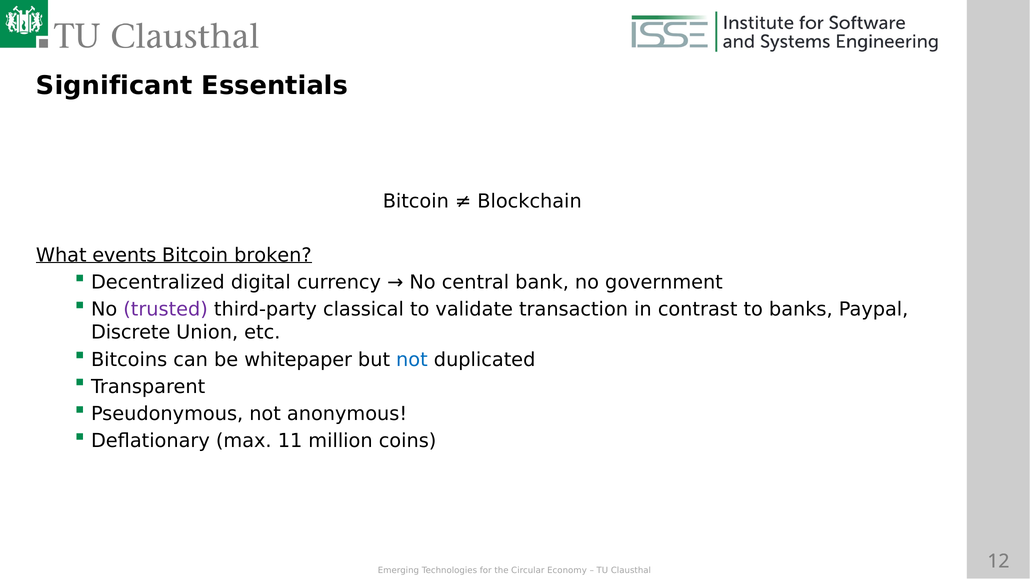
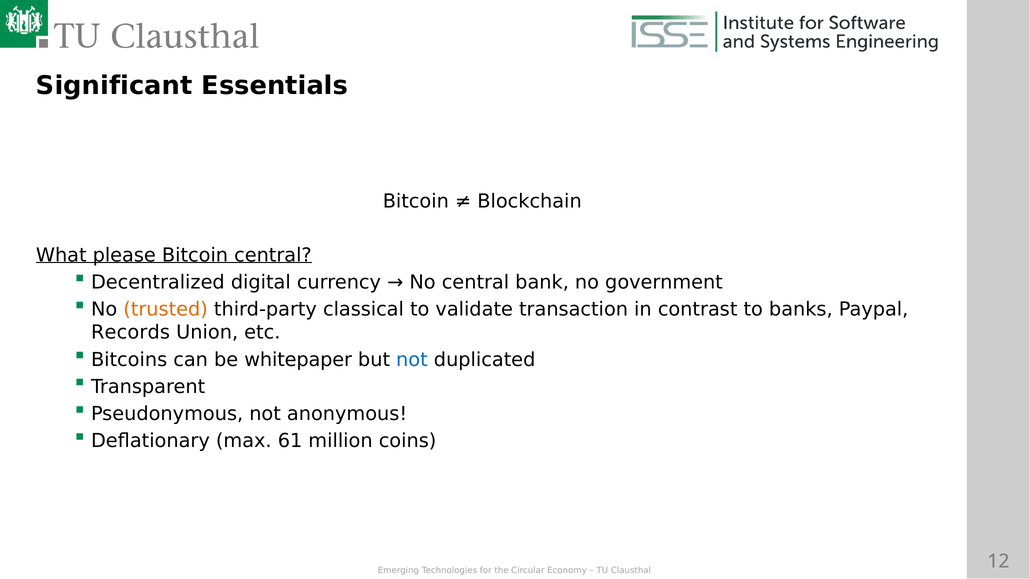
events: events -> please (124, 256)
Bitcoin broken: broken -> central (273, 256)
trusted colour: purple -> orange (166, 310)
Discrete: Discrete -> Records (131, 333)
11: 11 -> 61 (290, 441)
